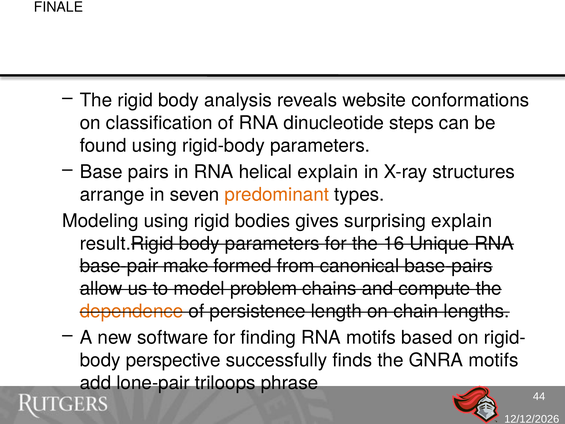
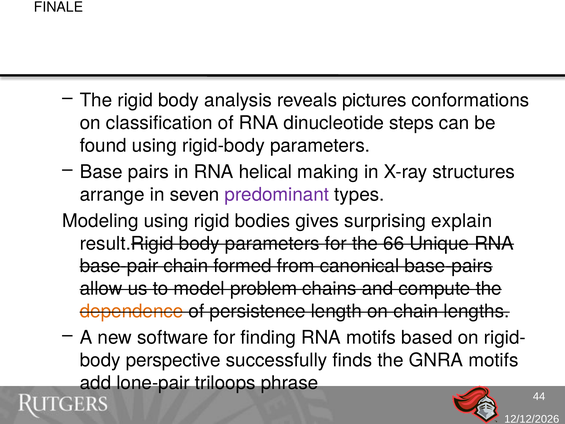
website: website -> pictures (374, 100)
helical explain: explain -> making (328, 172)
predominant colour: orange -> purple (277, 194)
16: 16 -> 66 (394, 243)
base-pair make: make -> chain (186, 266)
